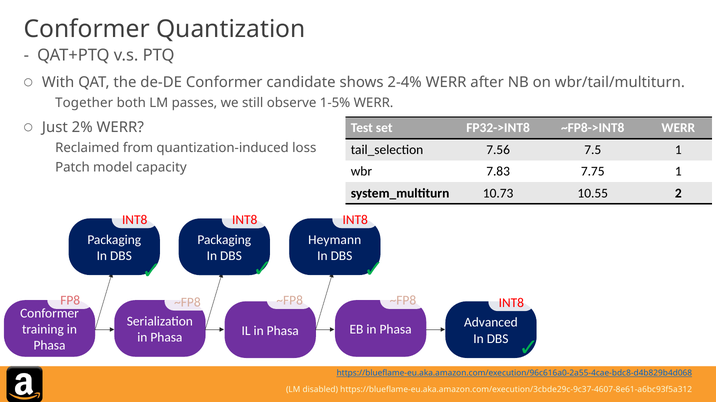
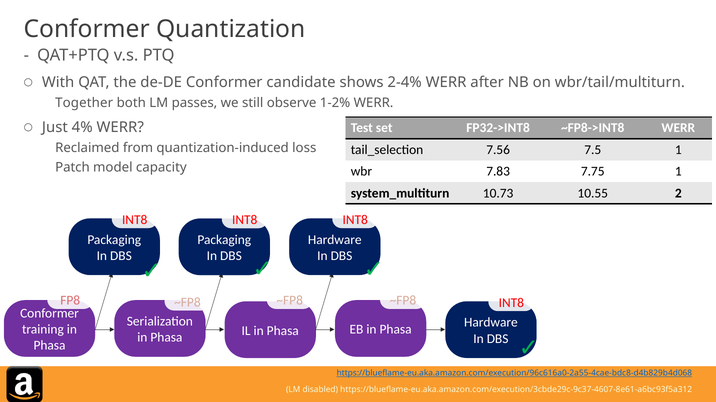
1-5%: 1-5% -> 1-2% (335, 103)
2%: 2% -> 4% (82, 128)
Heymann: Heymann -> Hardware (335, 240)
Advanced: Advanced -> Hardware (491, 323)
